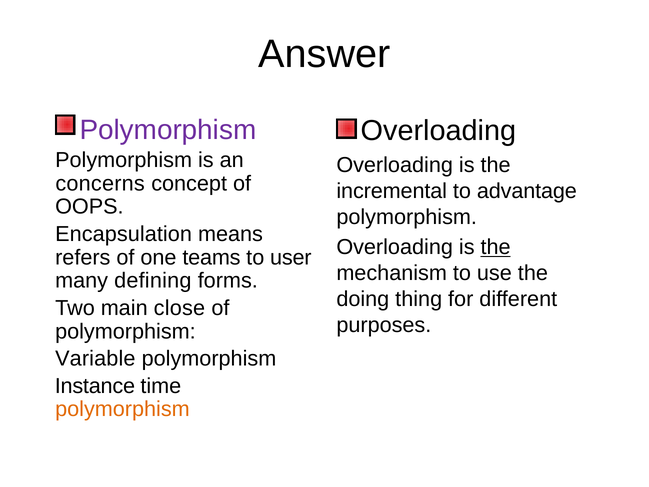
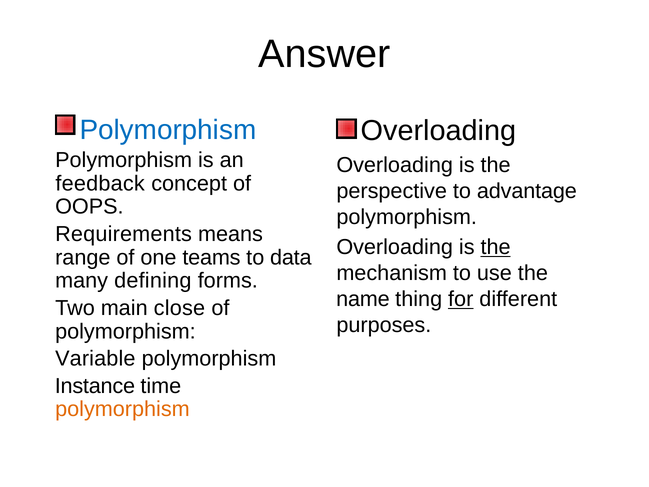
Polymorphism colour: purple -> blue (168, 130)
concerns: concerns -> feedback (100, 183)
incremental: incremental -> perspective (392, 191)
Encapsulation: Encapsulation -> Requirements (124, 234)
refers: refers -> range (83, 257)
user: user -> data (291, 257)
doing: doing -> name (363, 299)
for underline: none -> present (461, 299)
